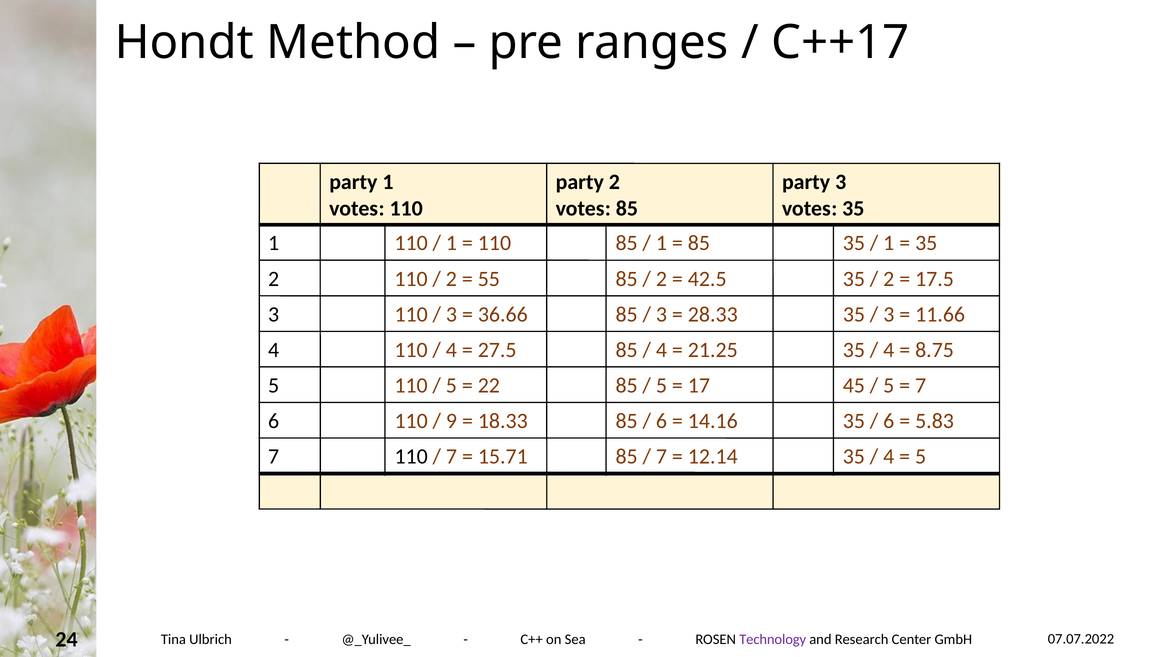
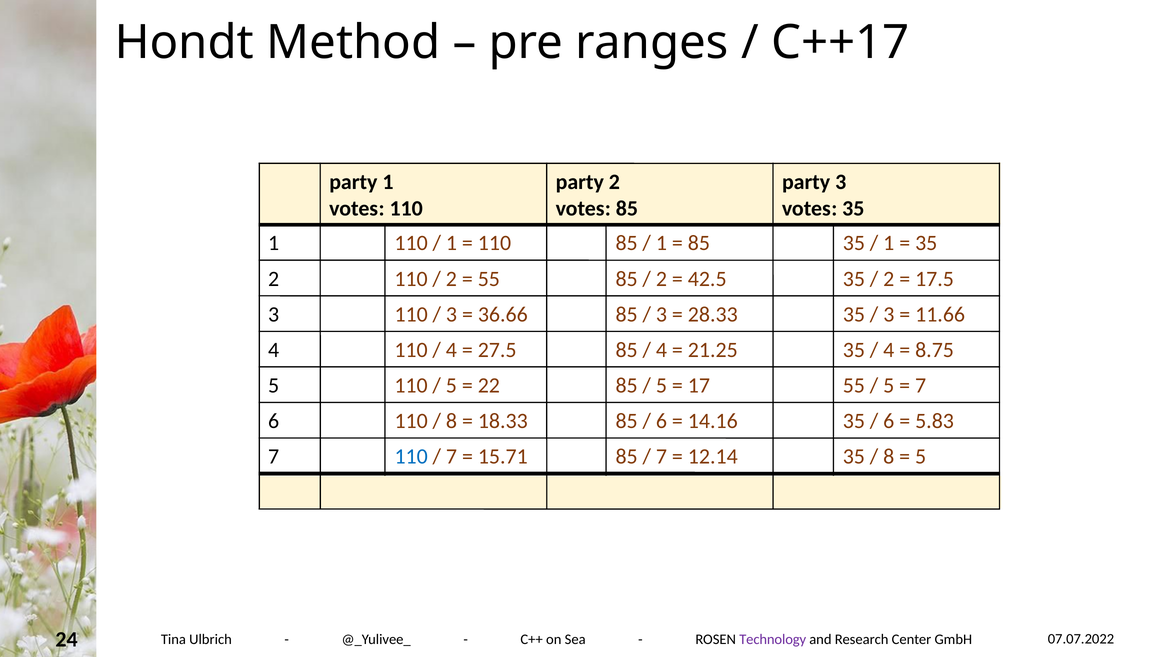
17 45: 45 -> 55 (854, 385)
9: 9 -> 8 (452, 421)
110 colour: black -> blue (411, 457)
4: 4 -> 8 (889, 457)
